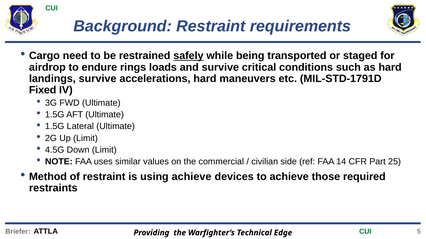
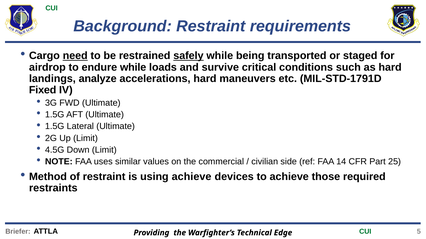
need underline: none -> present (75, 56)
endure rings: rings -> while (133, 67)
landings survive: survive -> analyze (98, 79)
